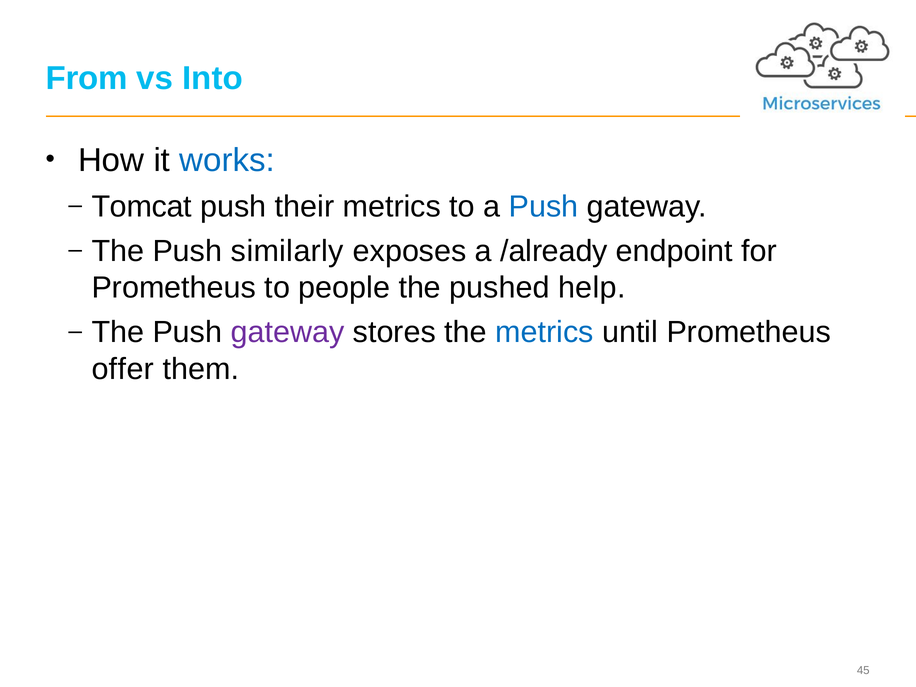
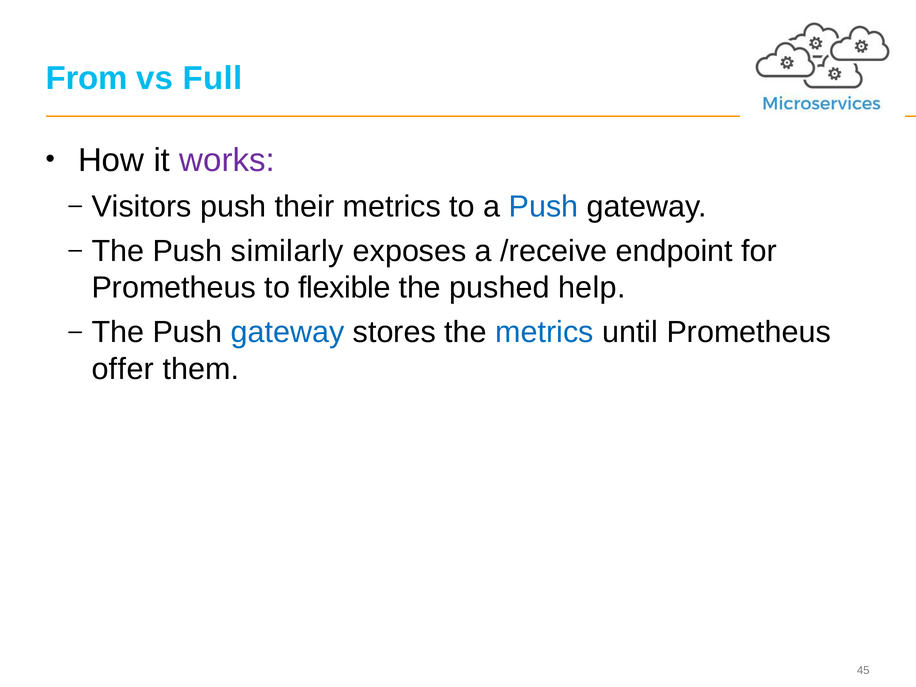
Into: Into -> Full (212, 78)
works colour: blue -> purple (227, 161)
Tomcat: Tomcat -> Visitors (142, 207)
/already: /already -> /receive (554, 251)
people: people -> flexible (344, 288)
gateway colour: purple -> blue (287, 332)
